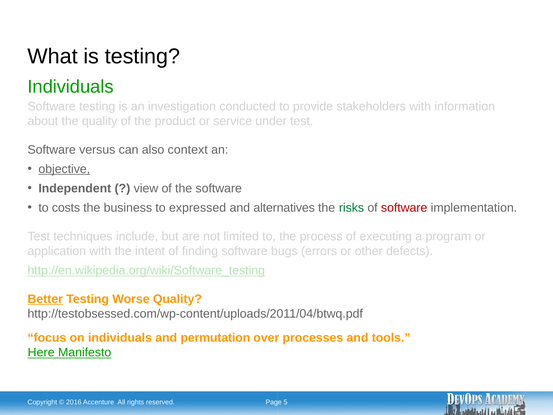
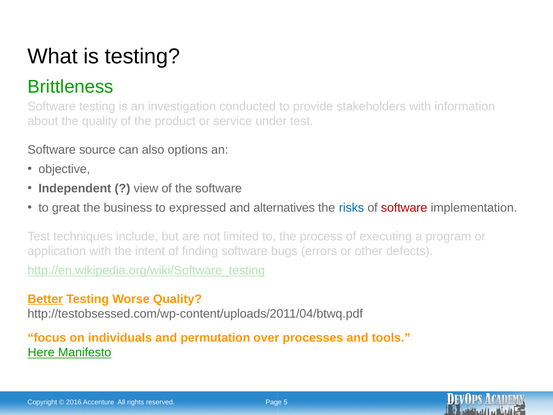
Individuals: Individuals -> Brittleness (71, 87)
versus: versus -> source (97, 150)
context: context -> options (188, 150)
objective underline: present -> none (64, 169)
costs: costs -> great (66, 208)
risks colour: green -> blue (351, 208)
